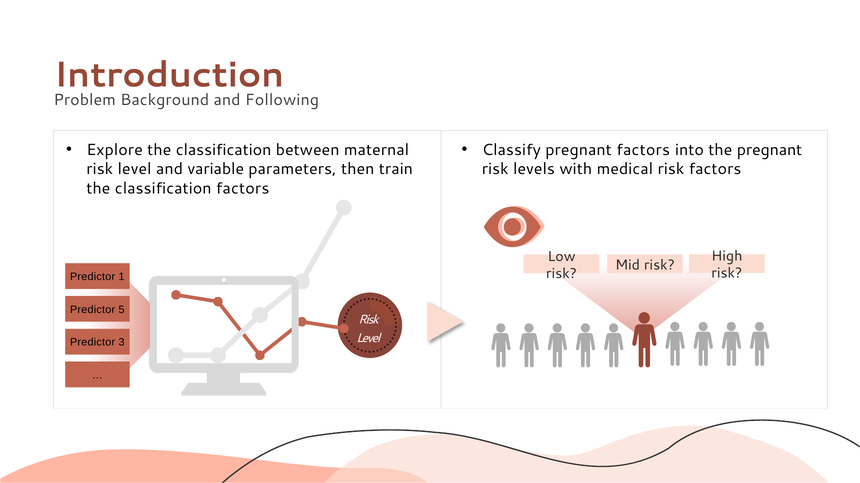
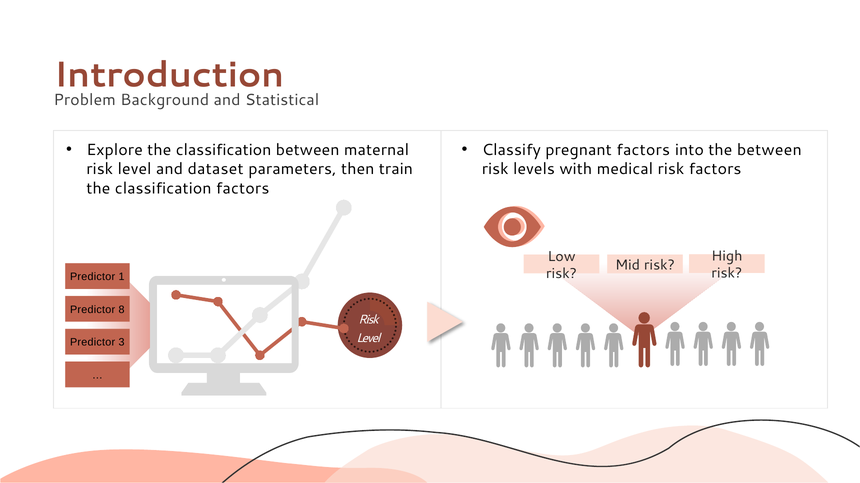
Following: Following -> Statistical (282, 100)
the pregnant: pregnant -> between (769, 150)
variable: variable -> dataset (216, 169)
5: 5 -> 8 (122, 310)
